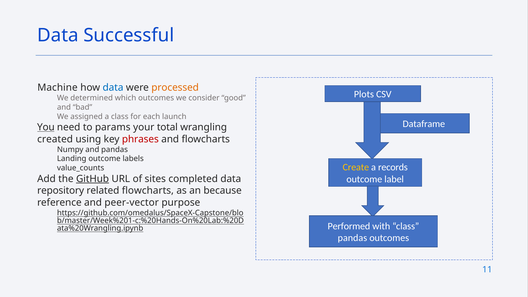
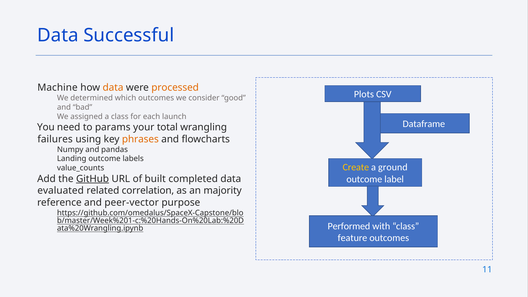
data colour: blue -> orange (113, 88)
You underline: present -> none (46, 127)
created: created -> failures (55, 139)
phrases colour: red -> orange (140, 139)
records: records -> ground (393, 167)
sites: sites -> built (155, 179)
repository: repository -> evaluated (61, 191)
related flowcharts: flowcharts -> correlation (148, 191)
because: because -> majority (223, 191)
pandas: pandas -> feature (352, 238)
